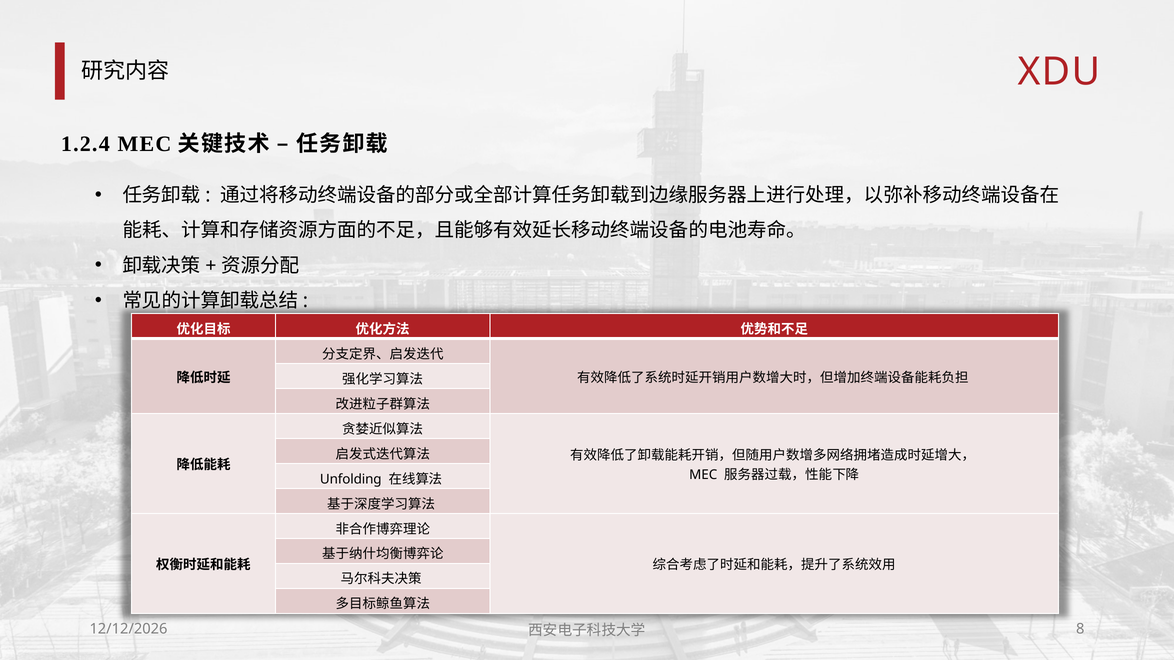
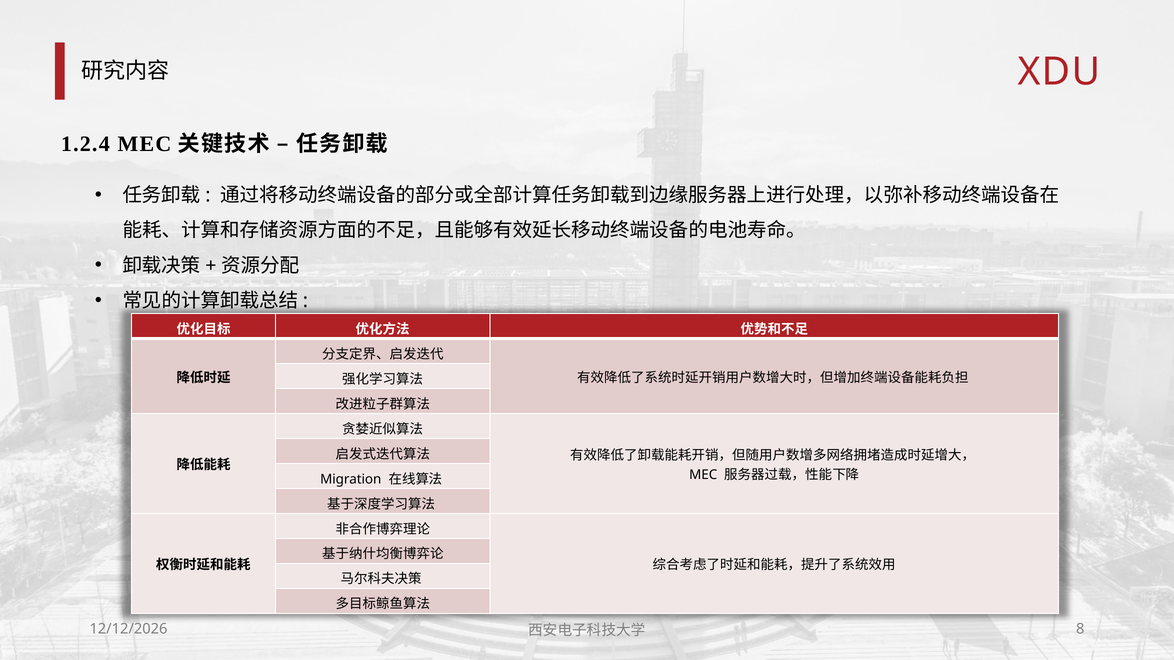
Unfolding: Unfolding -> Migration (351, 479)
